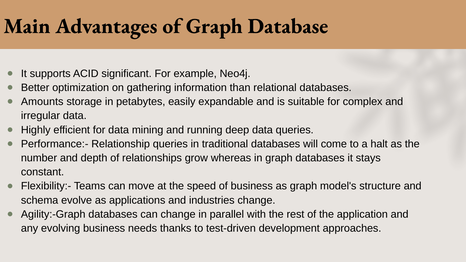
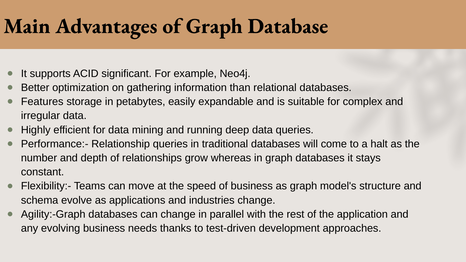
Amounts: Amounts -> Features (42, 102)
